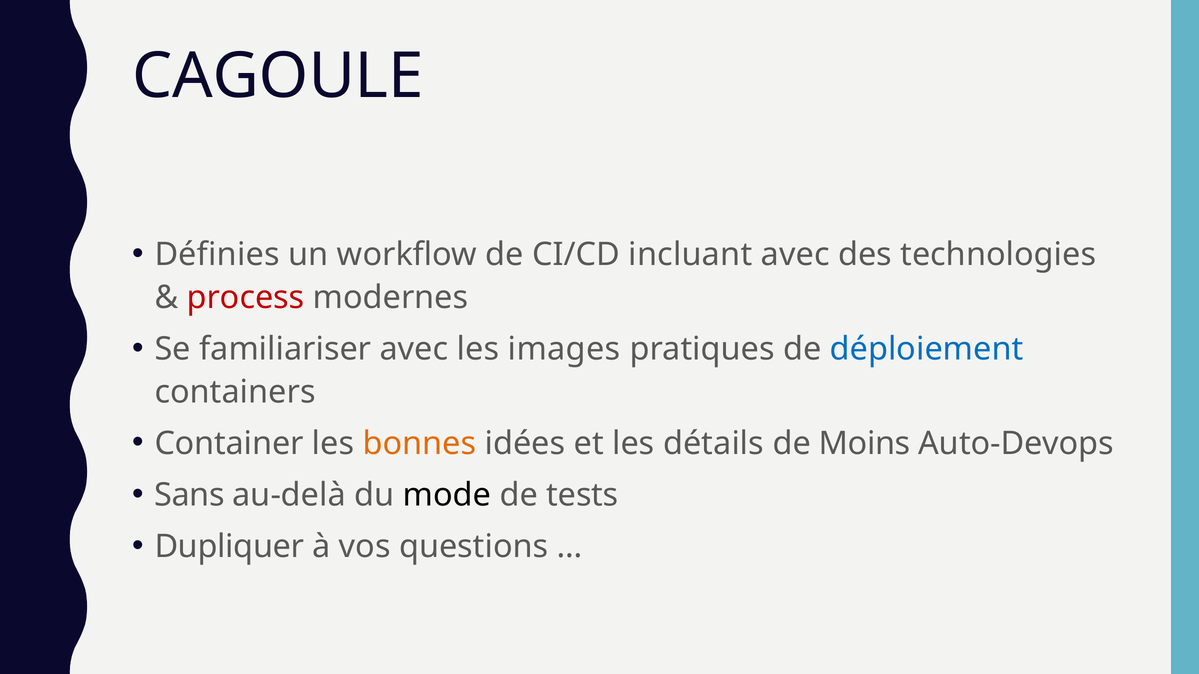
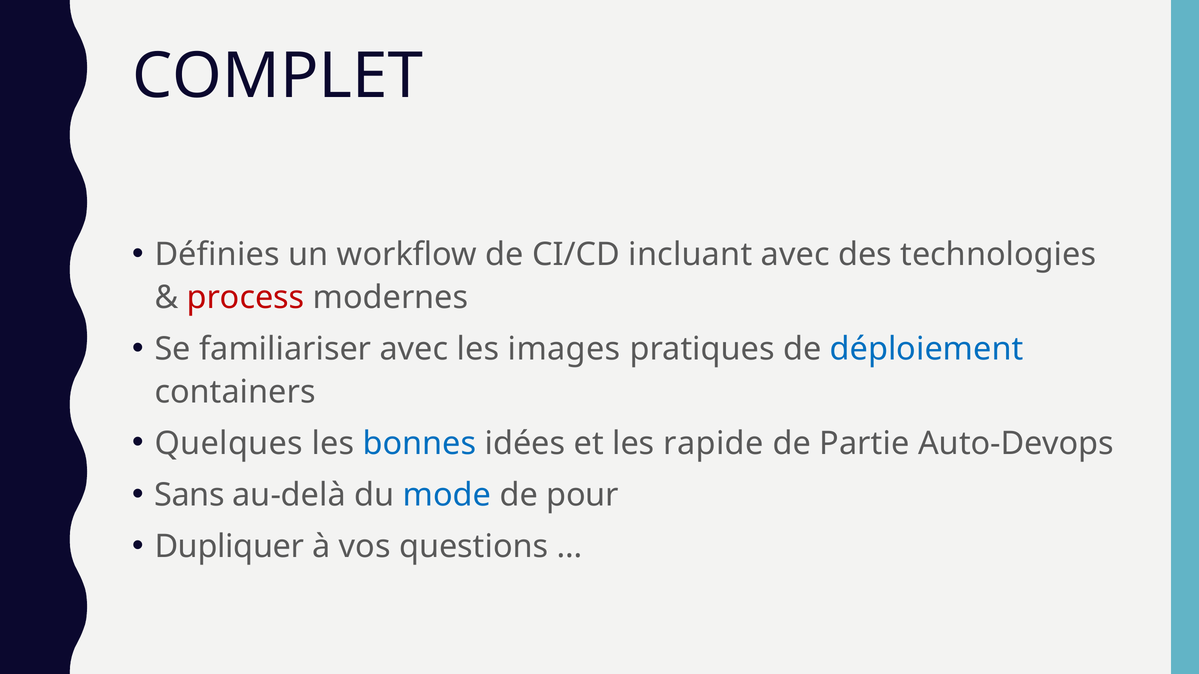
CAGOULE: CAGOULE -> COMPLET (278, 76)
Container: Container -> Quelques (229, 444)
bonnes colour: orange -> blue (419, 444)
détails: détails -> rapide (713, 444)
Moins: Moins -> Partie (864, 444)
mode colour: black -> blue (447, 495)
tests: tests -> pour (582, 495)
